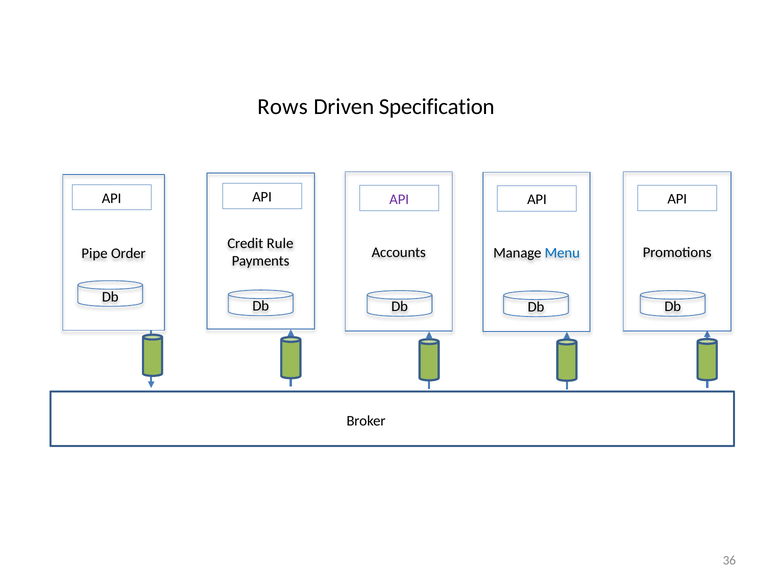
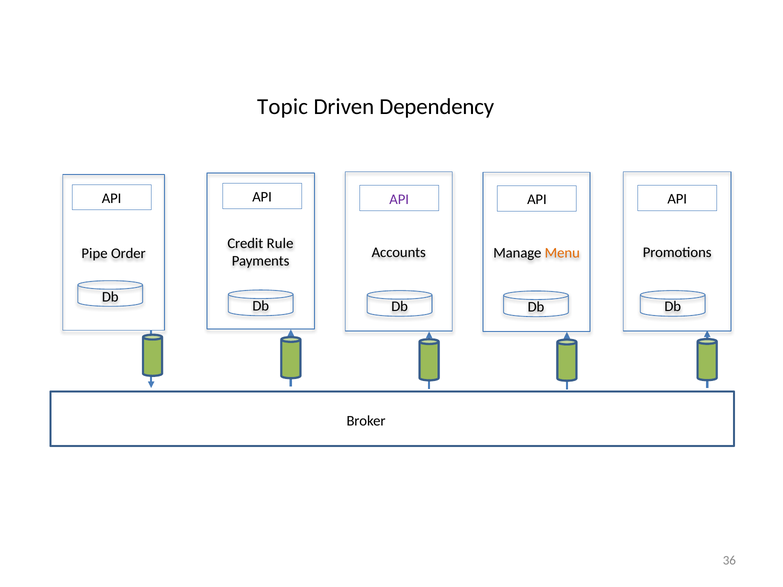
Rows: Rows -> Topic (283, 107)
Specification: Specification -> Dependency (437, 107)
Menu colour: blue -> orange (562, 253)
